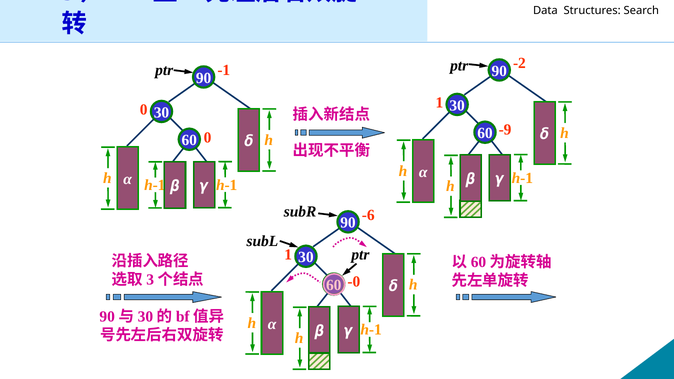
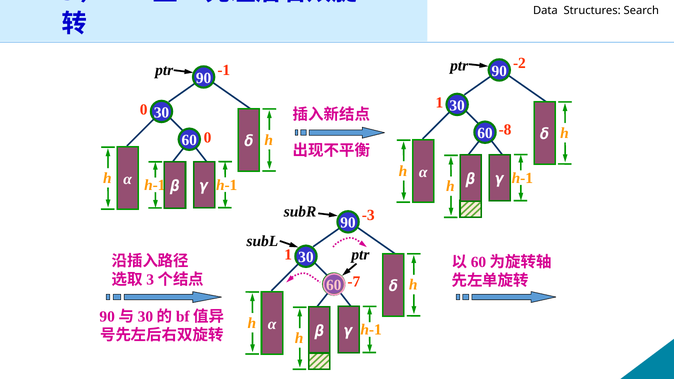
-9: -9 -> -8 (505, 130)
-6: -6 -> -3 (368, 215)
-0: -0 -> -7 (354, 282)
